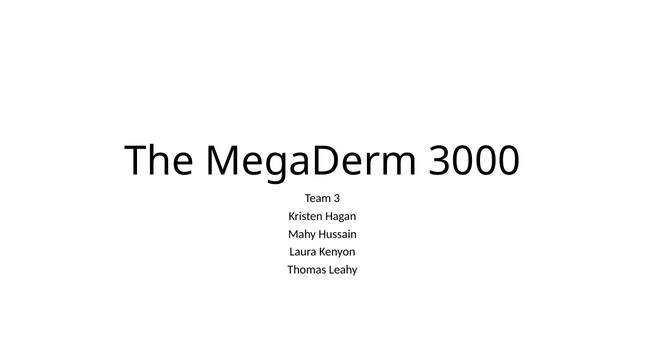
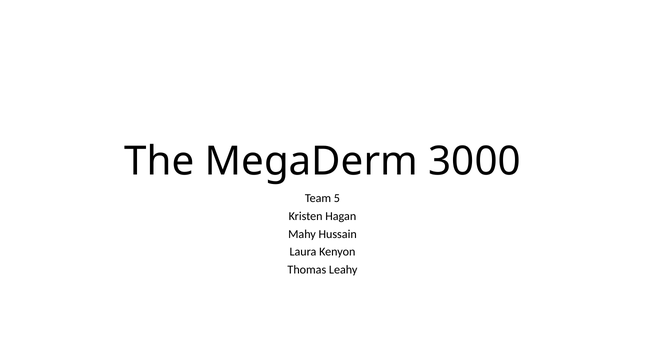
3: 3 -> 5 (337, 198)
